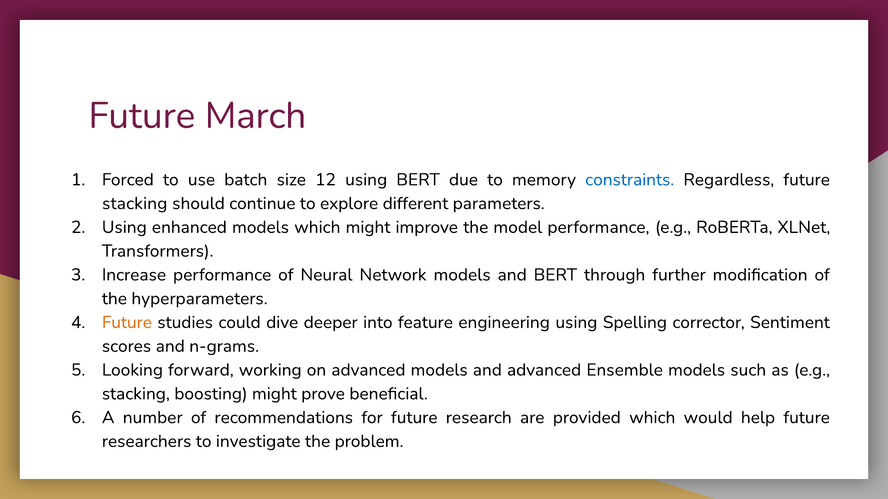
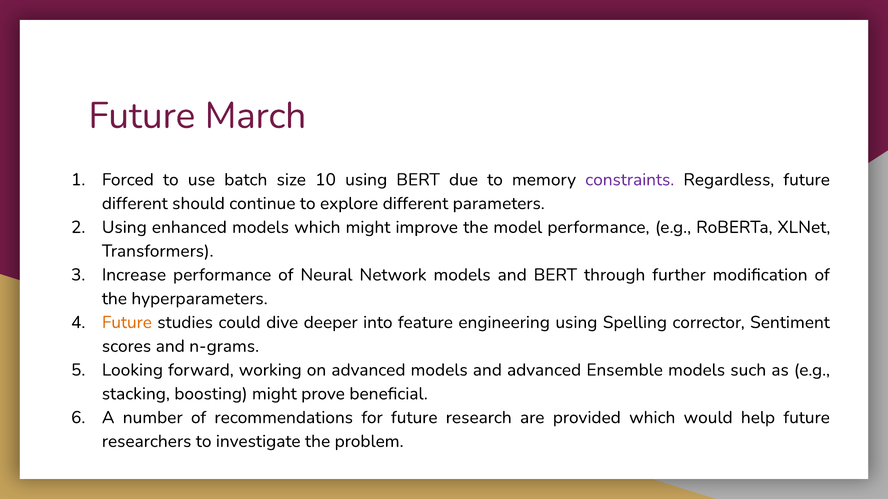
12: 12 -> 10 (326, 180)
constraints colour: blue -> purple (630, 180)
stacking: stacking -> different (135, 204)
